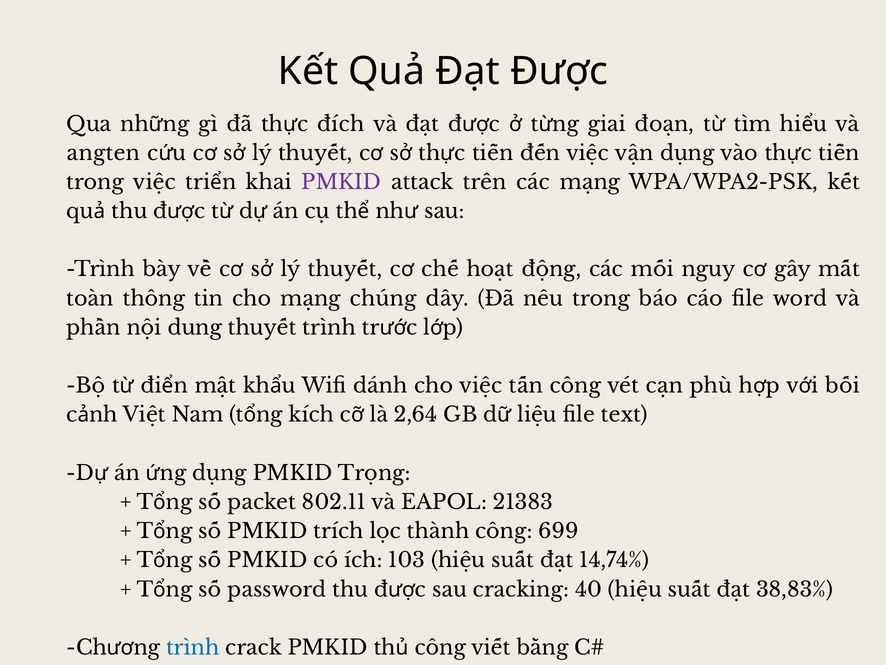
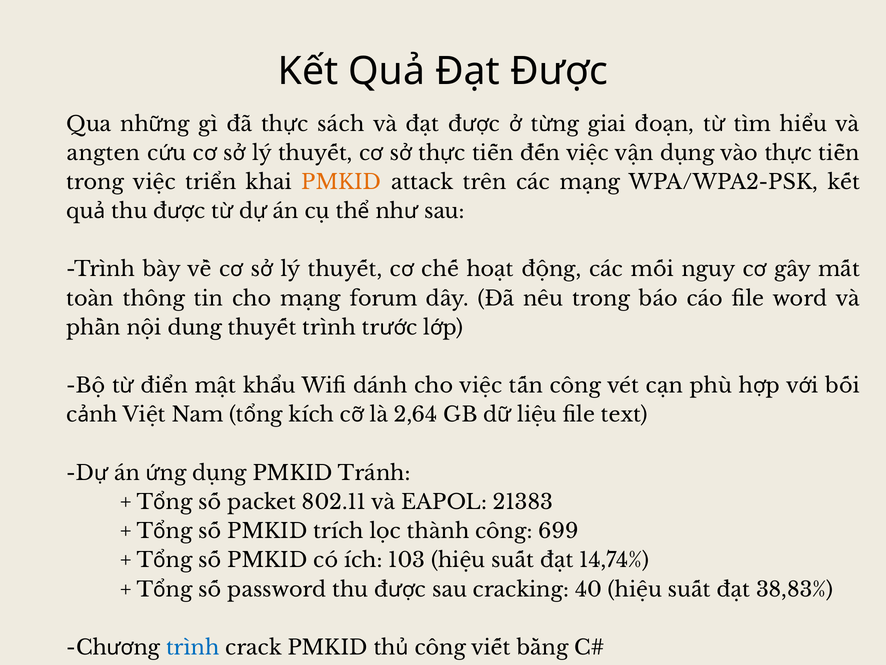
đích: đích -> sách (341, 124)
PMKID colour: purple -> orange (341, 182)
chúng: chúng -> forum (384, 298)
Trọng: Trọng -> Tránh (374, 473)
